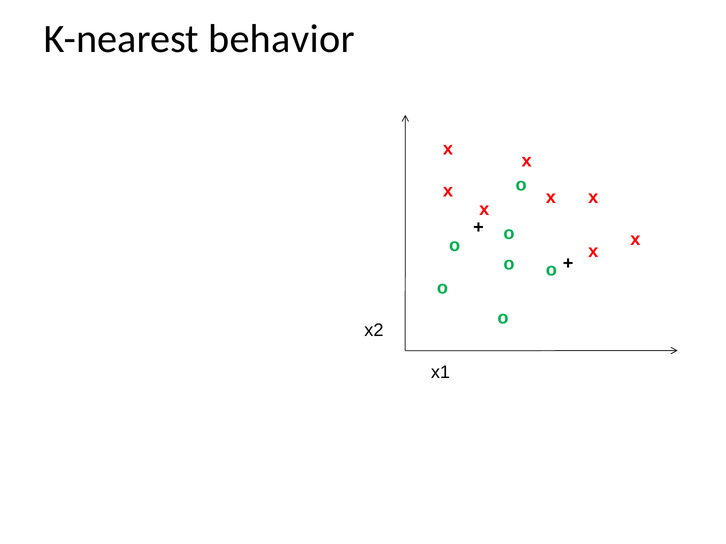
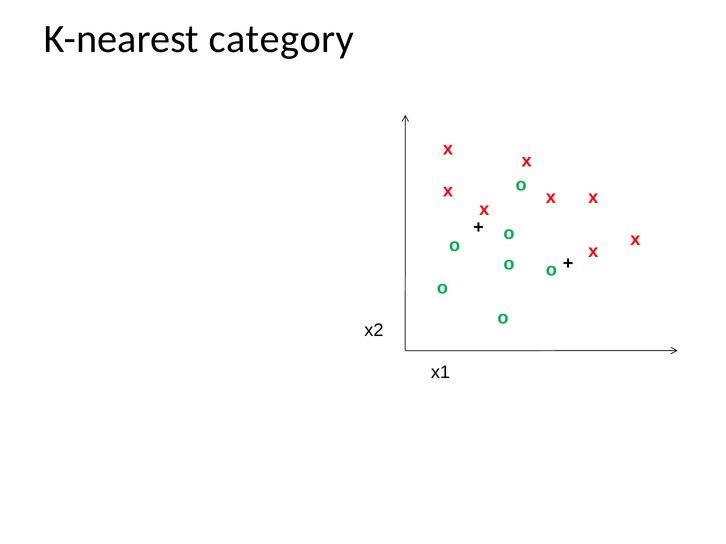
behavior: behavior -> category (281, 39)
